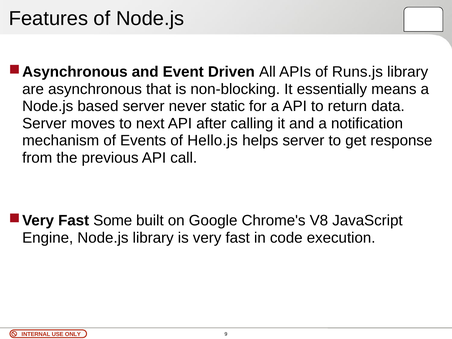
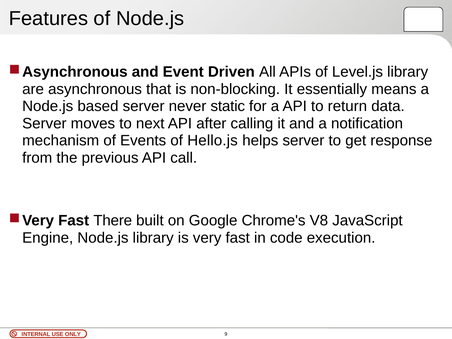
Runs.js: Runs.js -> Level.js (357, 72)
Some: Some -> There (113, 221)
